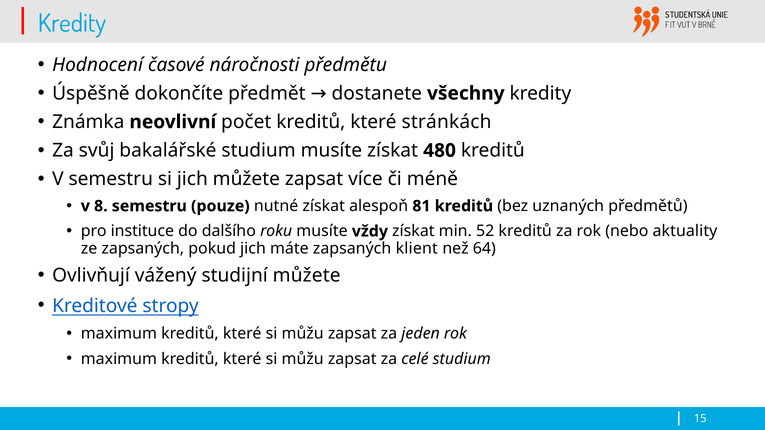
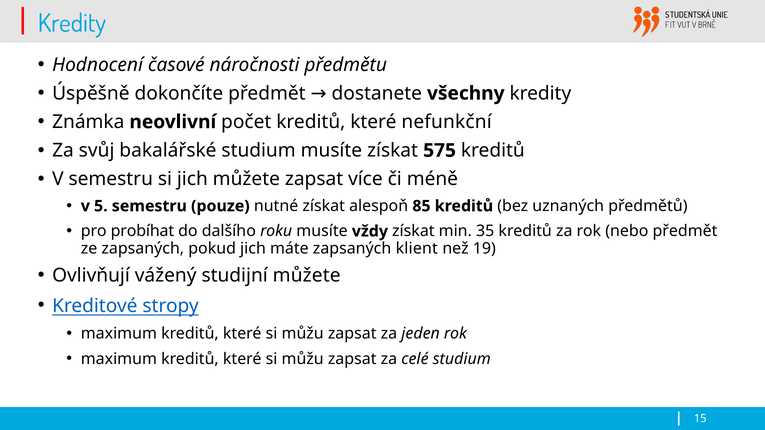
stránkách: stránkách -> nefunkční (447, 122)
480: 480 -> 575 (440, 151)
8: 8 -> 5 (101, 206)
81: 81 -> 85 (421, 206)
instituce: instituce -> probíhat (142, 231)
52: 52 -> 35 (485, 231)
nebo aktuality: aktuality -> předmět (685, 231)
64: 64 -> 19 (484, 249)
